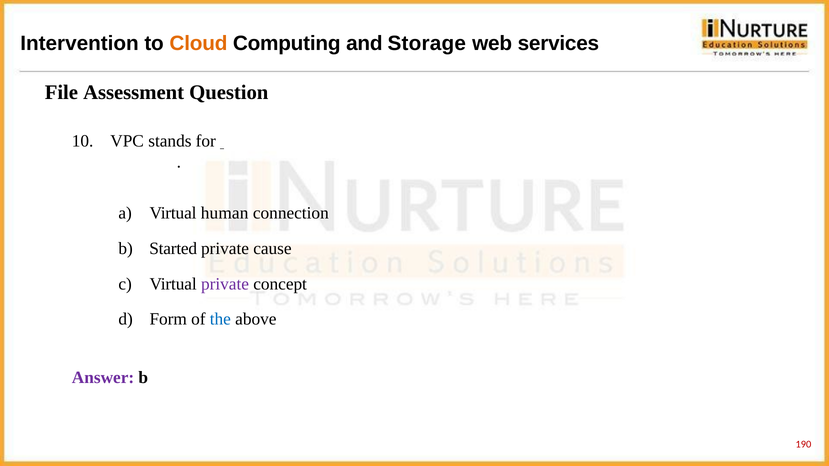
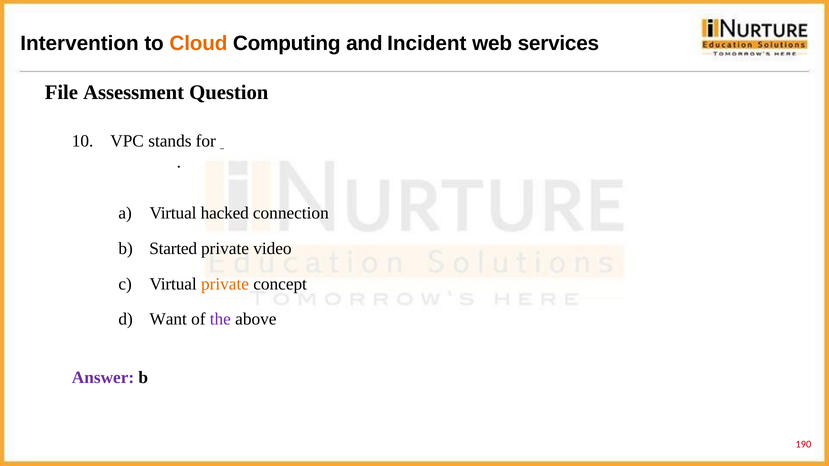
Storage: Storage -> Incident (427, 43)
human: human -> hacked (225, 213)
cause: cause -> video (272, 249)
private colour: purple -> orange (225, 284)
Form: Form -> Want (168, 319)
the colour: blue -> purple (220, 319)
